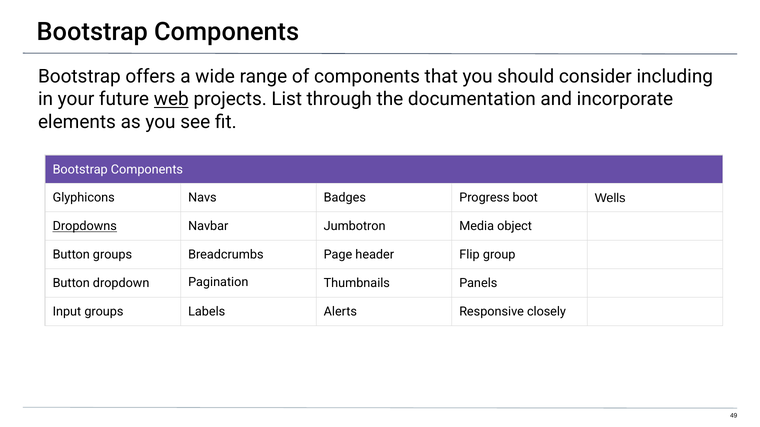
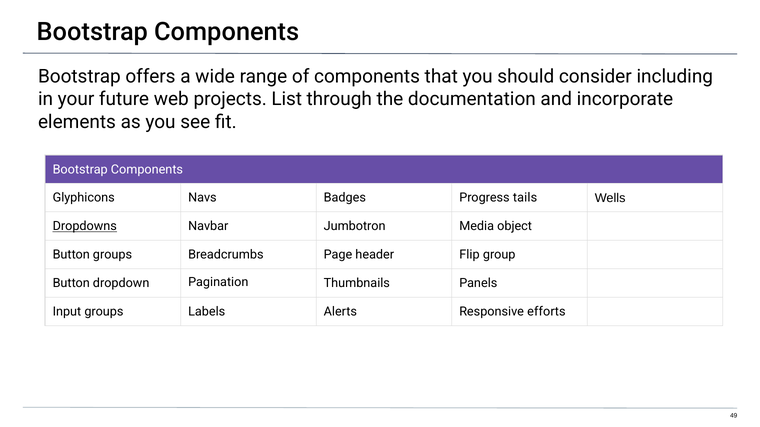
web underline: present -> none (171, 99)
boot: boot -> tails (525, 198)
closely: closely -> efforts (546, 312)
